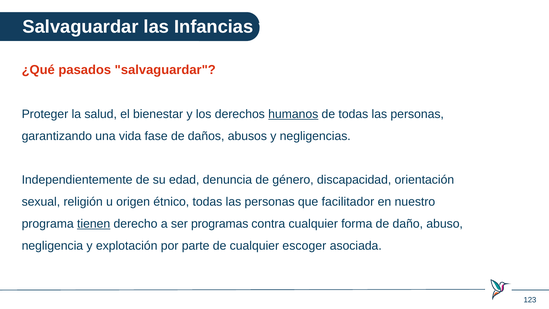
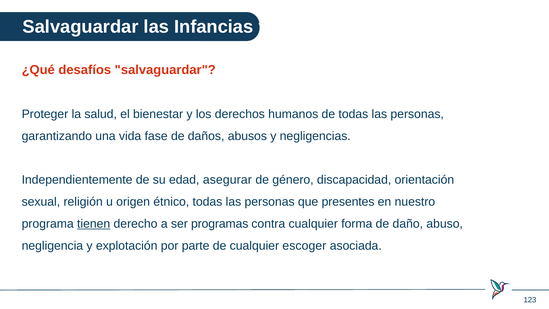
pasados: pasados -> desafíos (85, 70)
humanos underline: present -> none (293, 114)
denuncia: denuncia -> asegurar (227, 180)
facilitador: facilitador -> presentes (348, 202)
